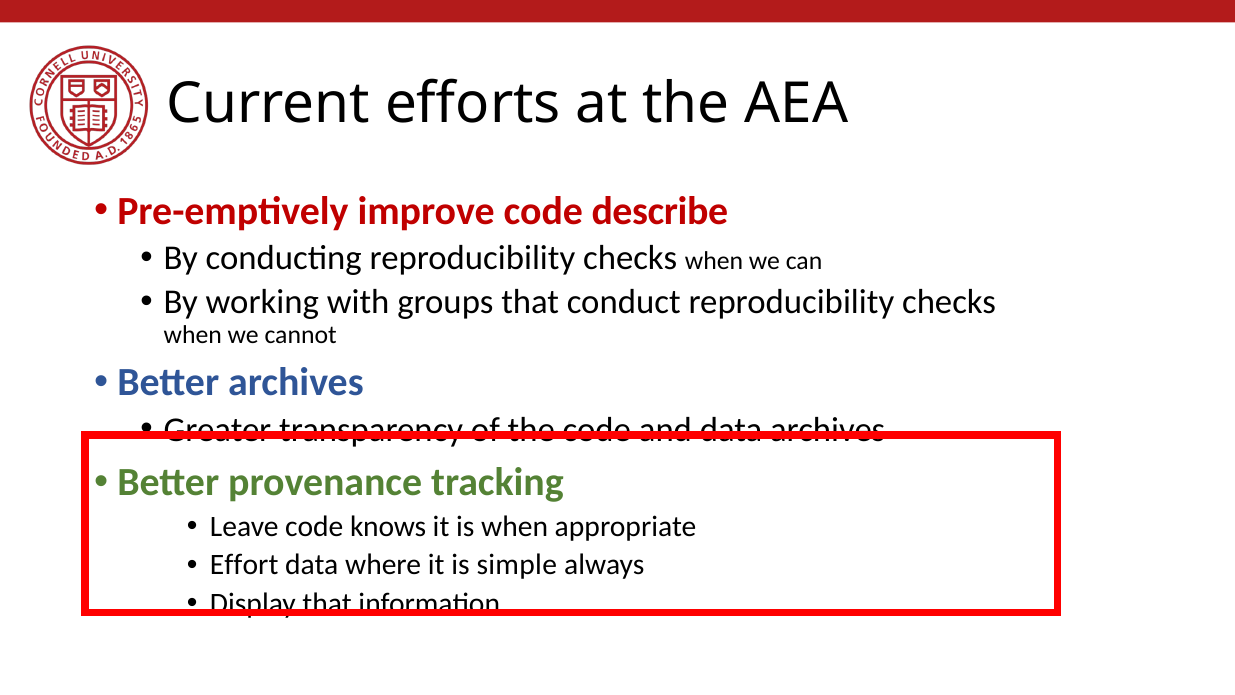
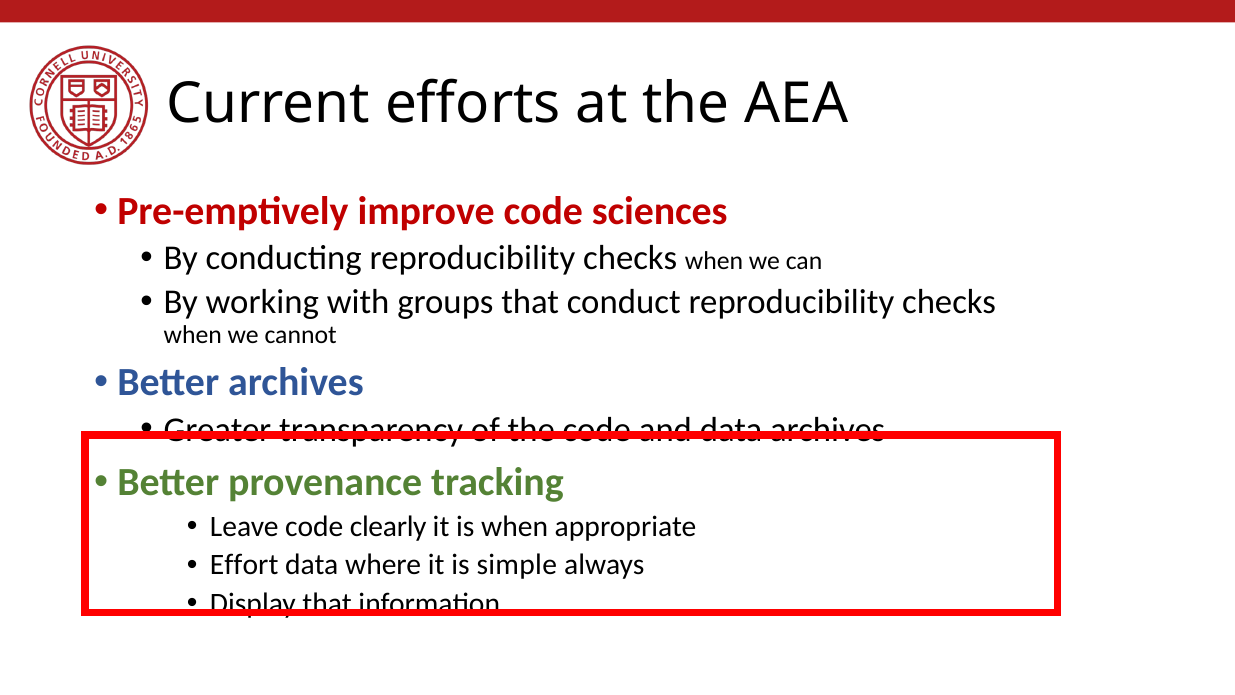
describe: describe -> sciences (660, 211)
knows: knows -> clearly (388, 527)
